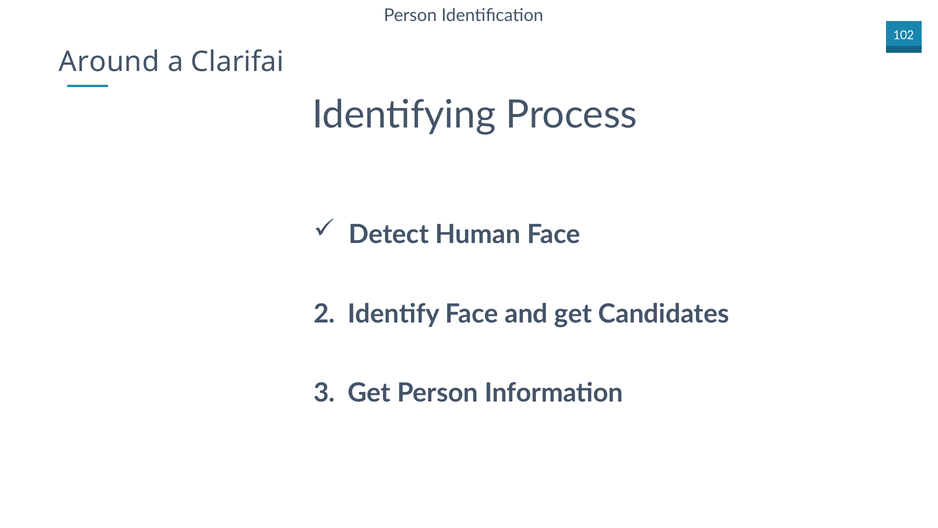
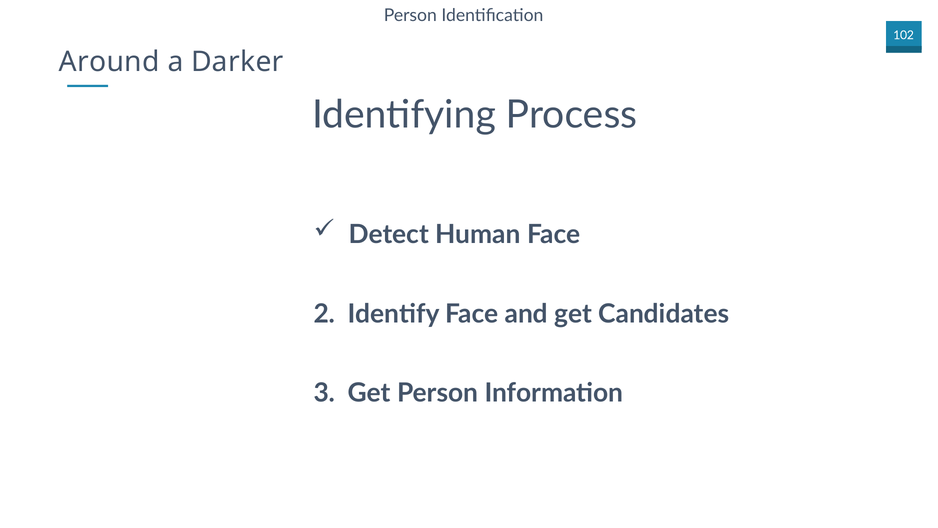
Clarifai: Clarifai -> Darker (237, 62)
